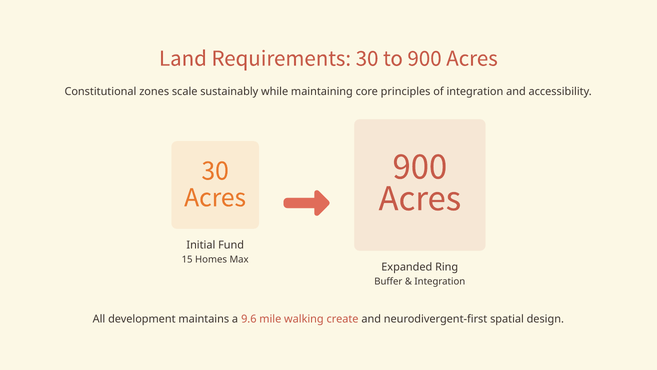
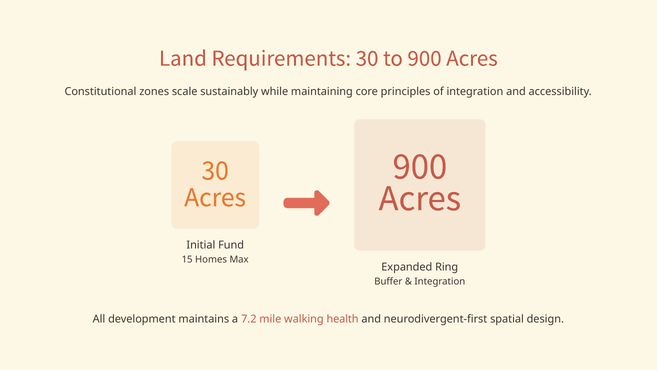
9.6: 9.6 -> 7.2 (249, 319)
create: create -> health (343, 319)
